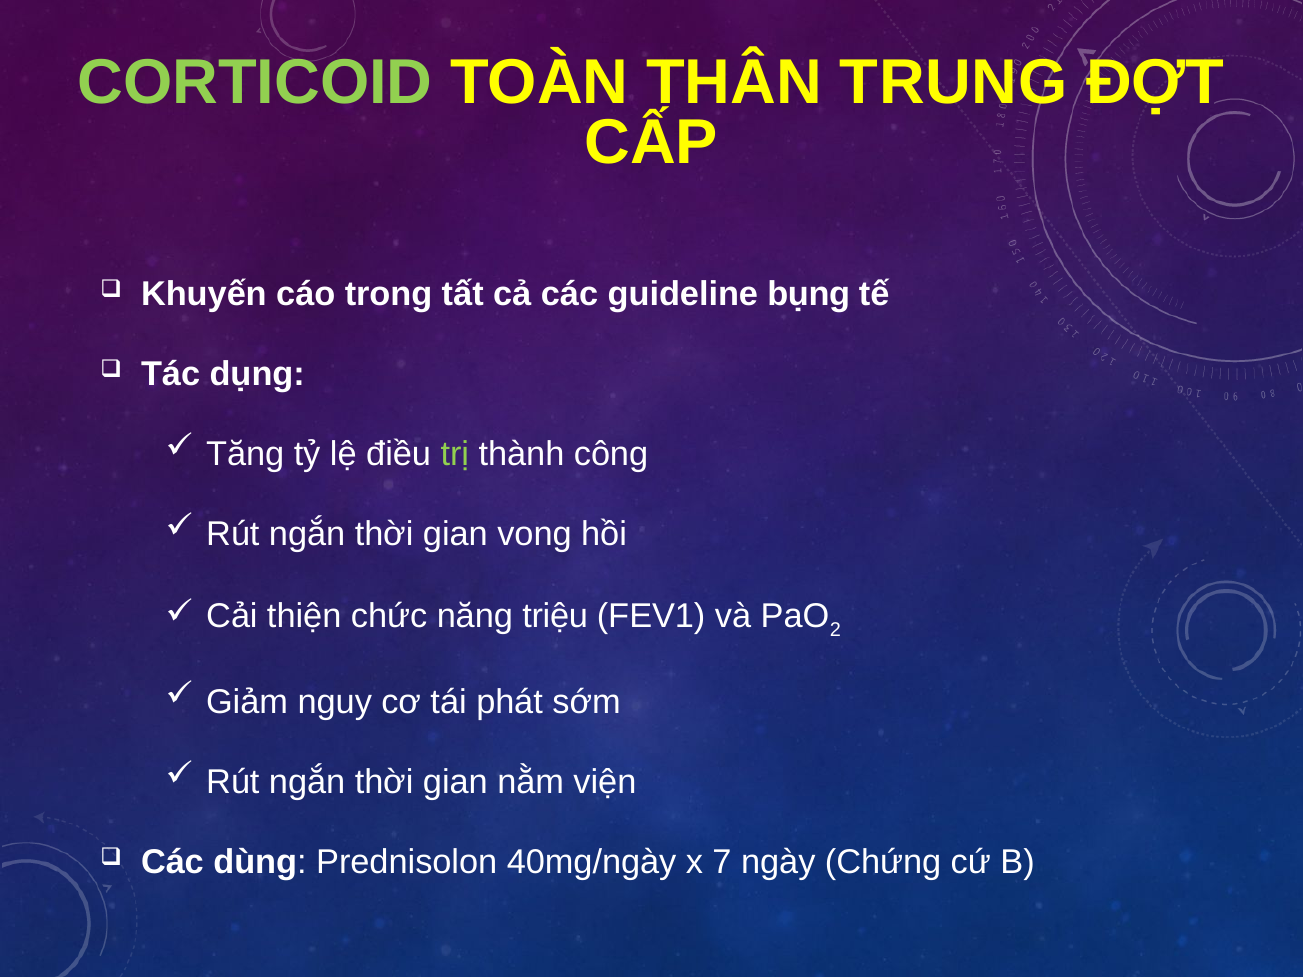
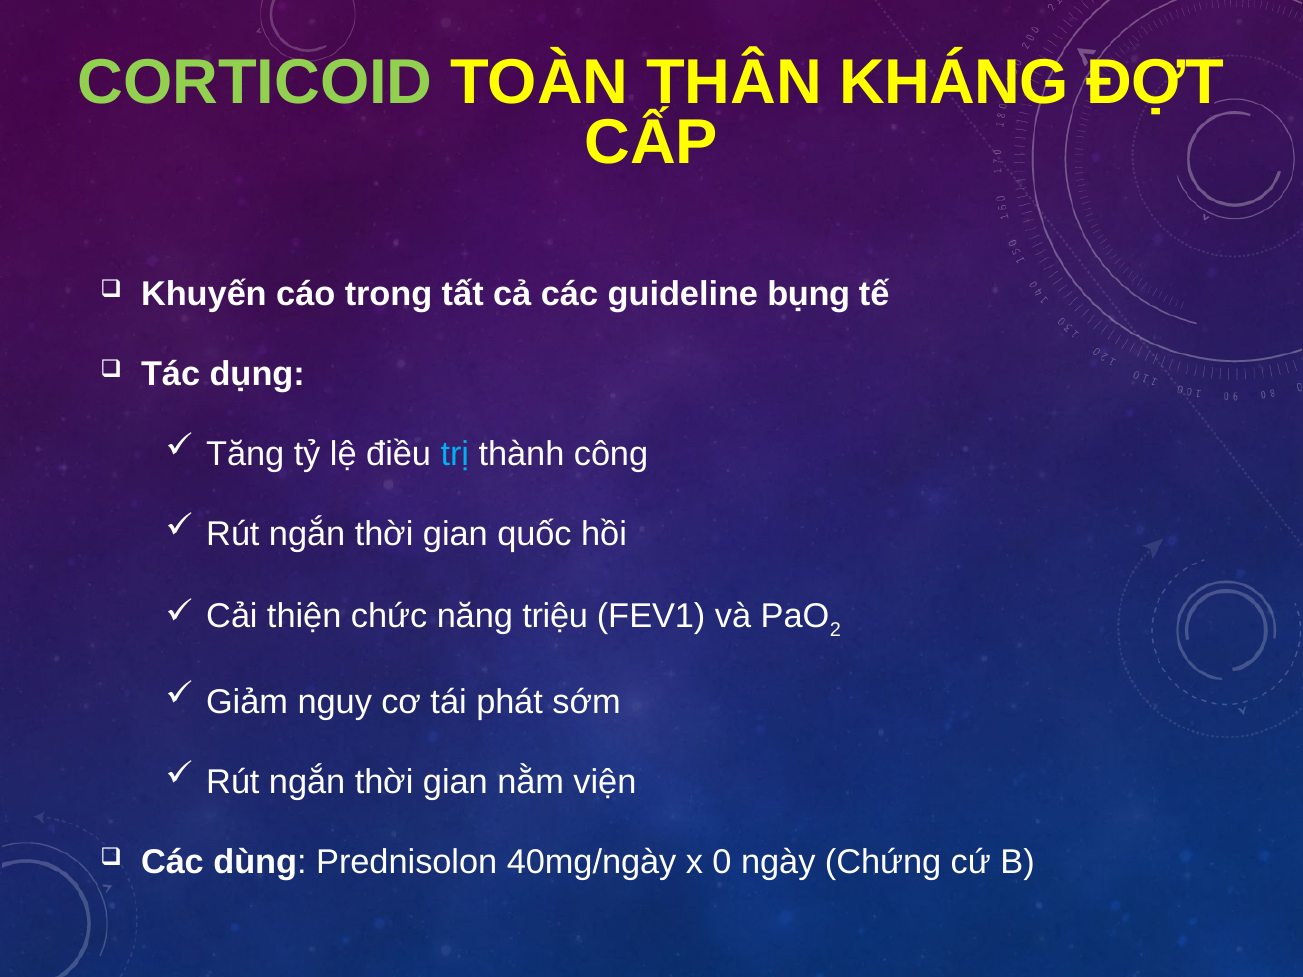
TRUNG: TRUNG -> KHÁNG (954, 82)
trị colour: light green -> light blue (455, 454)
vong: vong -> quốc (535, 534)
7: 7 -> 0 (722, 862)
